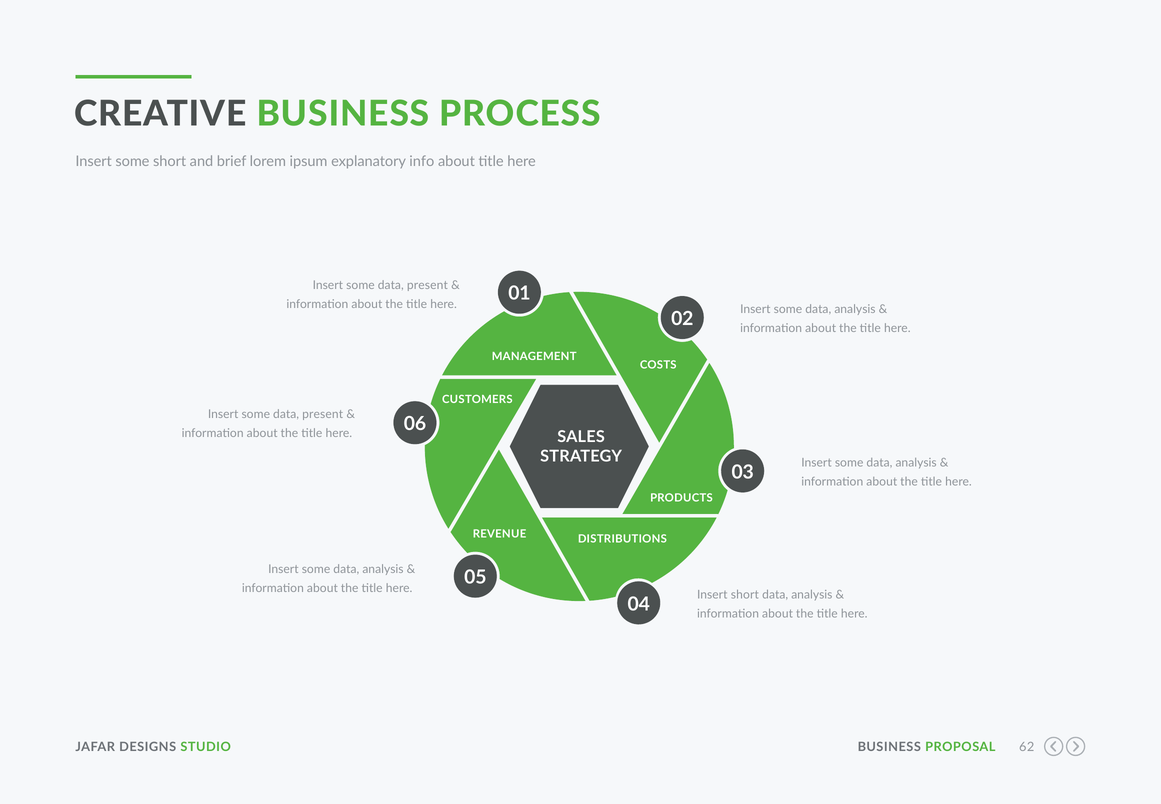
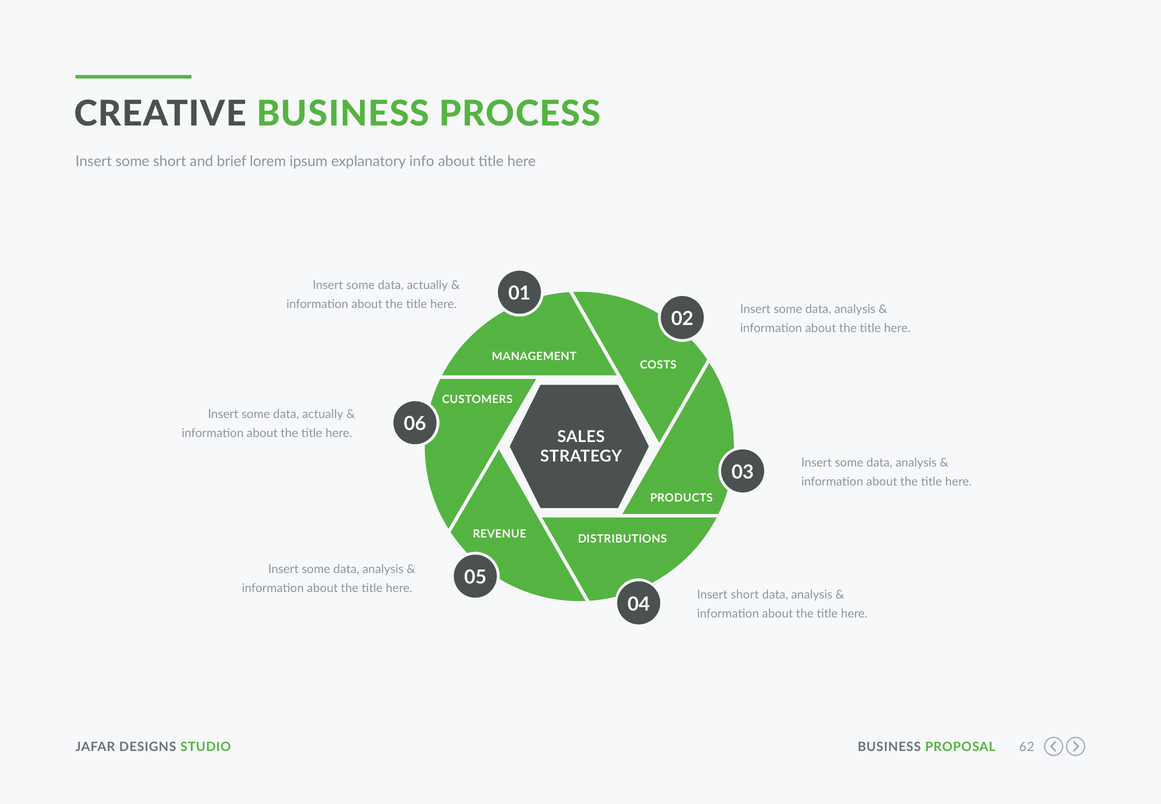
present: present -> actually (427, 285)
present: present -> actually (323, 414)
